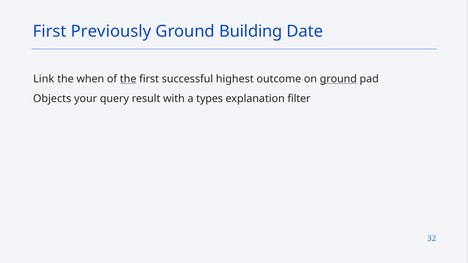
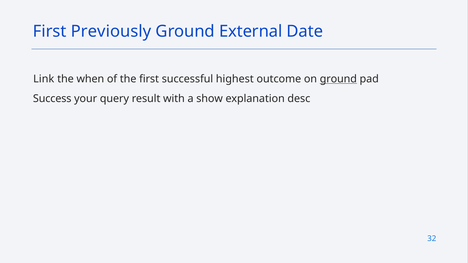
Building: Building -> External (251, 31)
the underline: present -> none (128, 79)
Objects: Objects -> Success (52, 99)
types: types -> show (210, 99)
filter: filter -> desc (299, 99)
